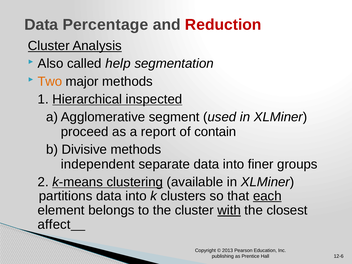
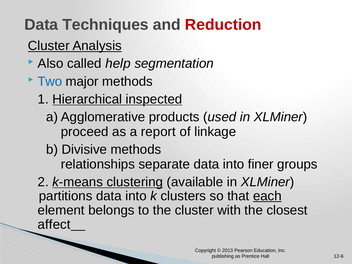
Percentage: Percentage -> Techniques (106, 25)
Two colour: orange -> blue (50, 81)
segment: segment -> products (174, 117)
contain: contain -> linkage (215, 132)
independent: independent -> relationships (98, 164)
with underline: present -> none (229, 210)
